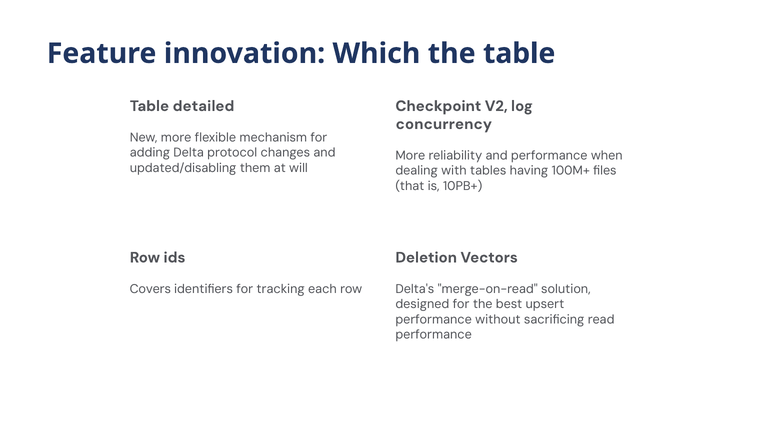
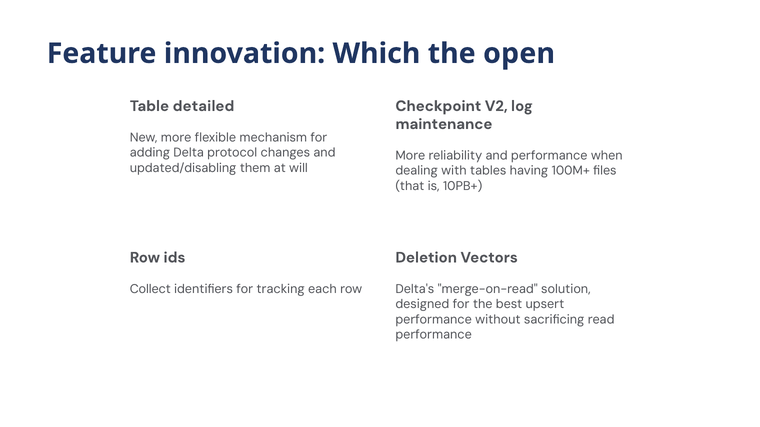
the table: table -> open (519, 54)
concurrency: concurrency -> maintenance (444, 124)
Covers: Covers -> Collect (150, 289)
